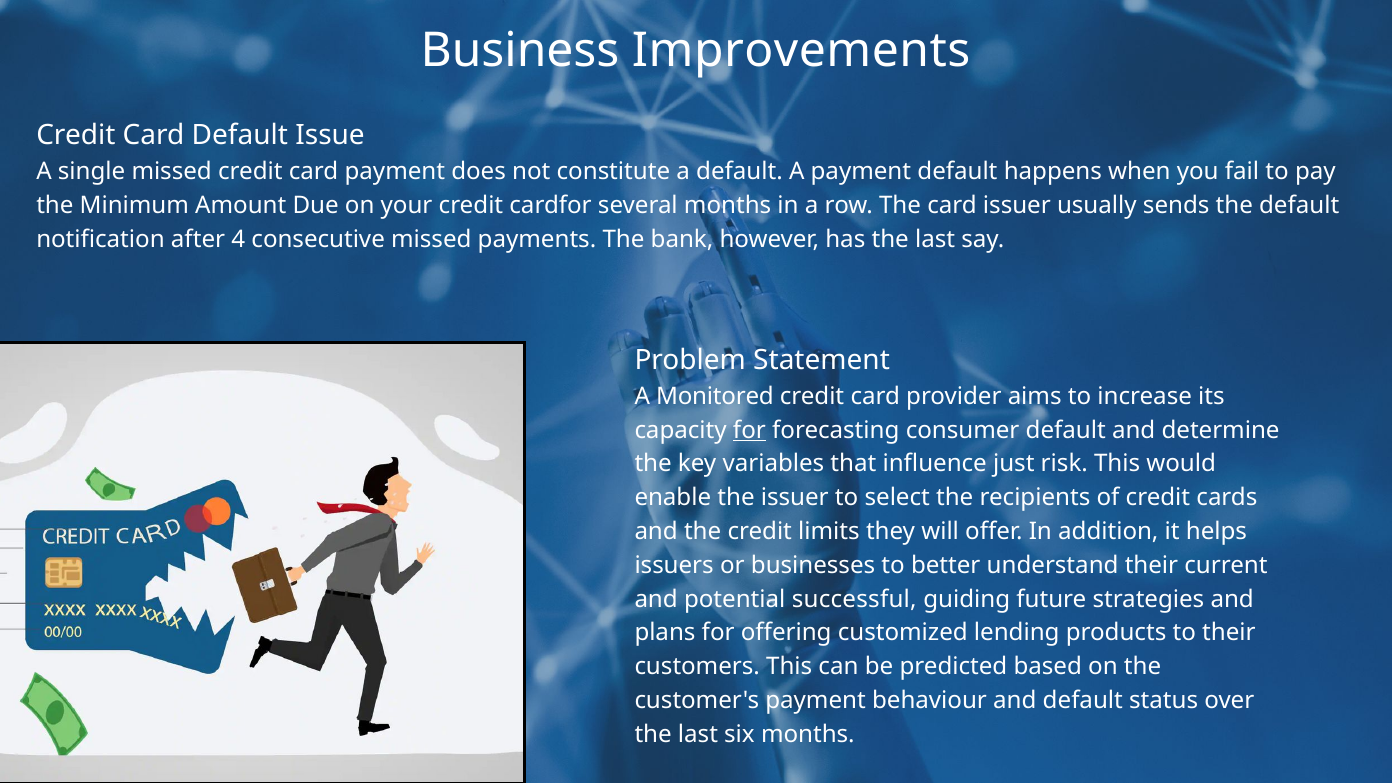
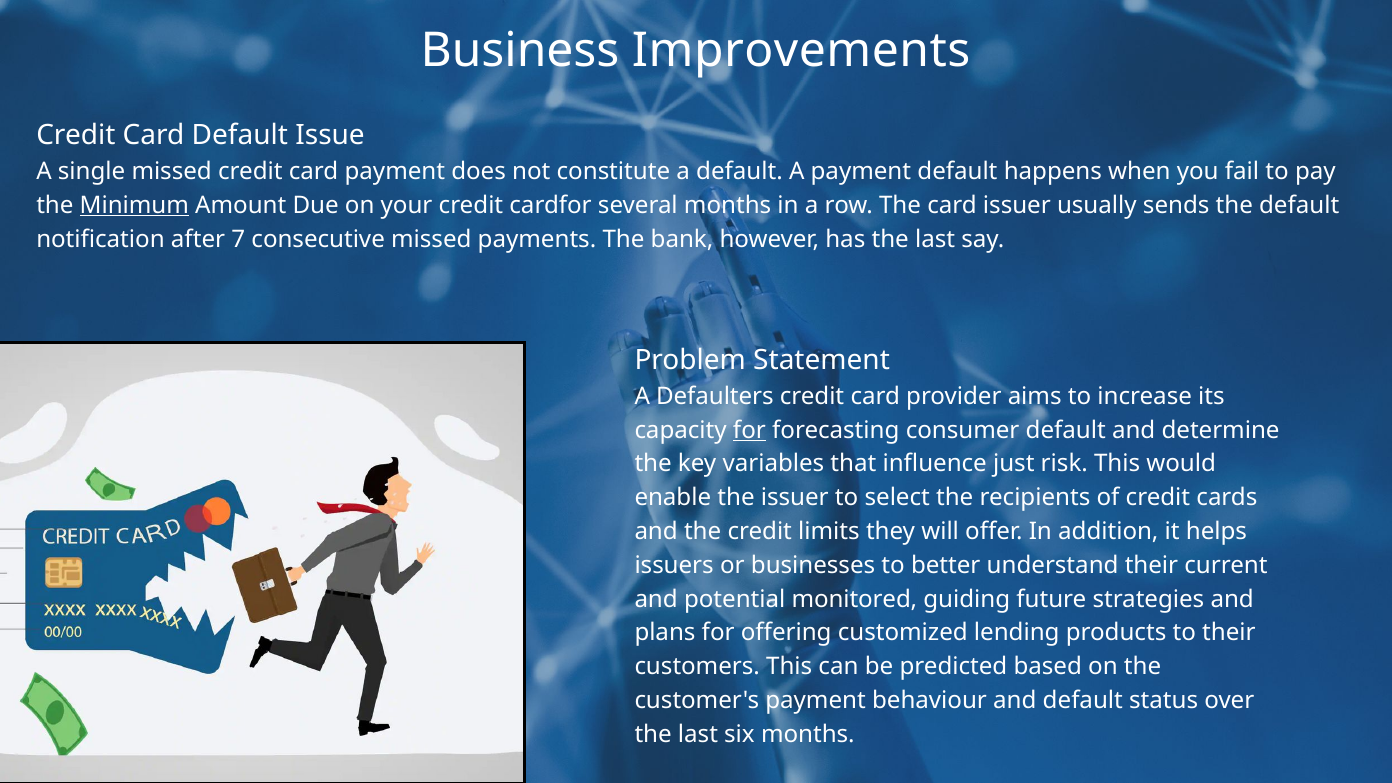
Minimum underline: none -> present (134, 205)
4: 4 -> 7 (238, 239)
Monitored: Monitored -> Defaulters (715, 396)
successful: successful -> monitored (854, 599)
